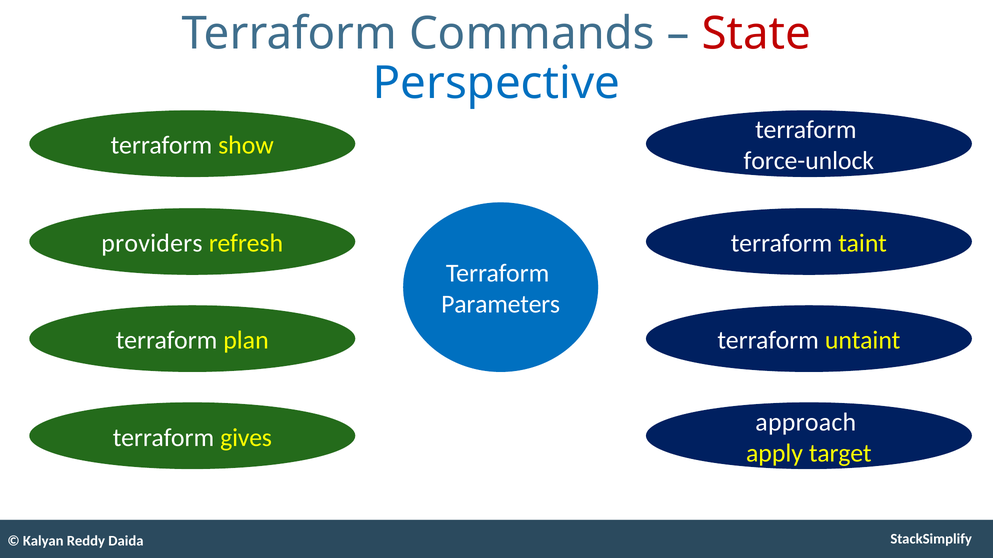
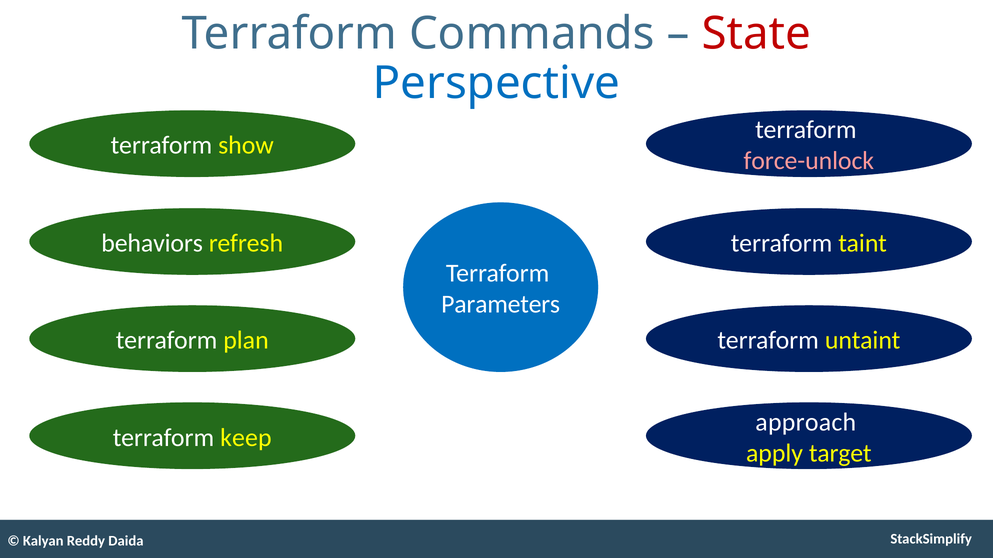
force-unlock colour: white -> pink (809, 161)
providers: providers -> behaviors (152, 244)
gives: gives -> keep (246, 438)
